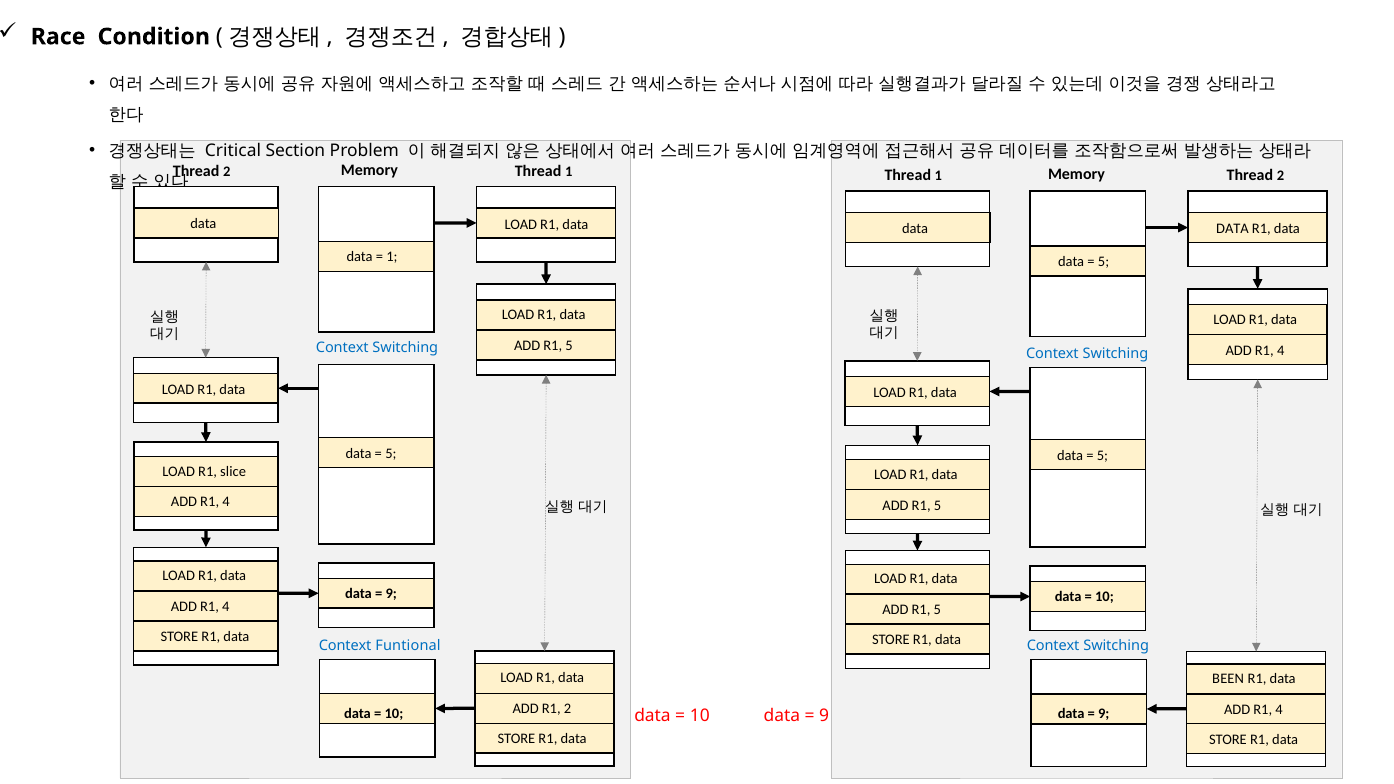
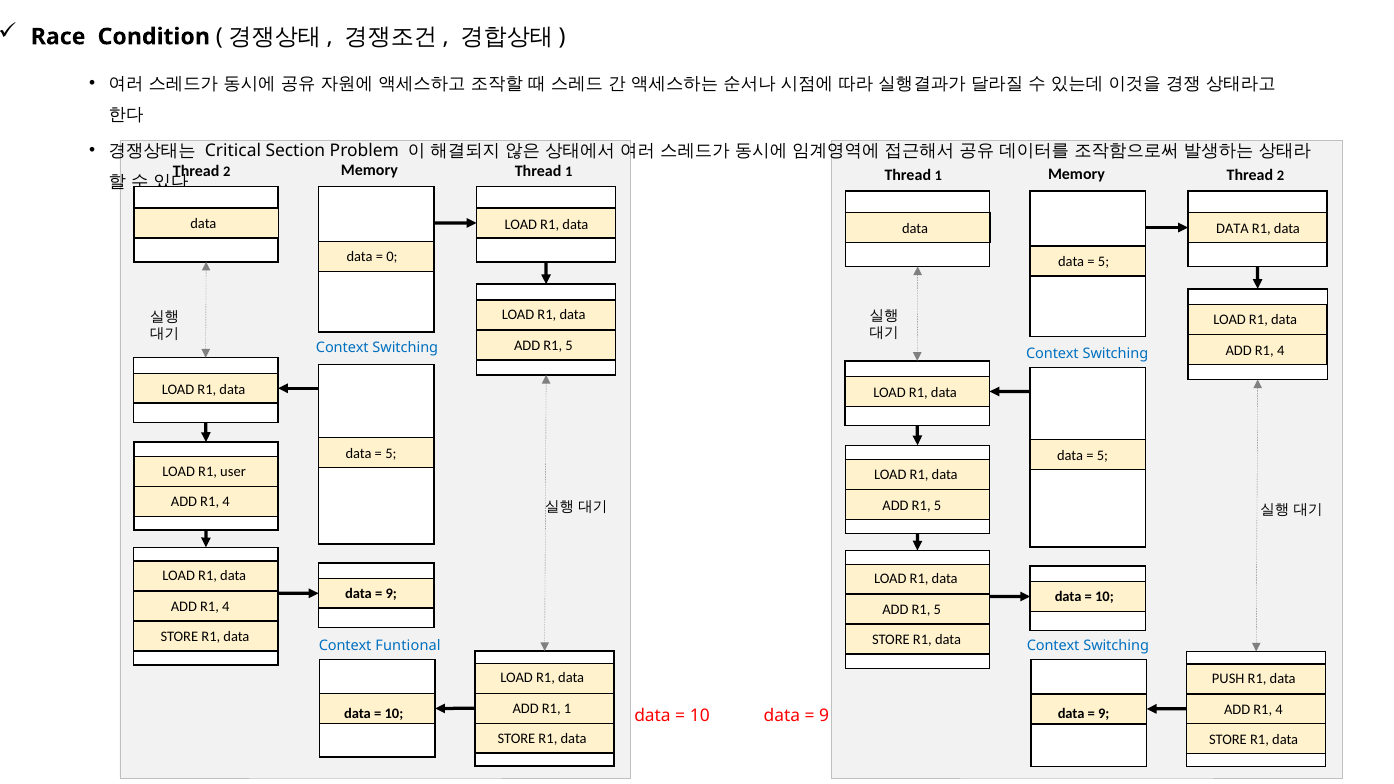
1: 1 -> 0 (392, 257)
slice: slice -> user (233, 472)
BEEN: BEEN -> PUSH (1228, 678)
R1 2: 2 -> 1 (568, 709)
